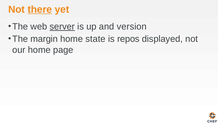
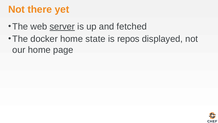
there underline: present -> none (40, 9)
version: version -> fetched (132, 27)
margin: margin -> docker (44, 39)
